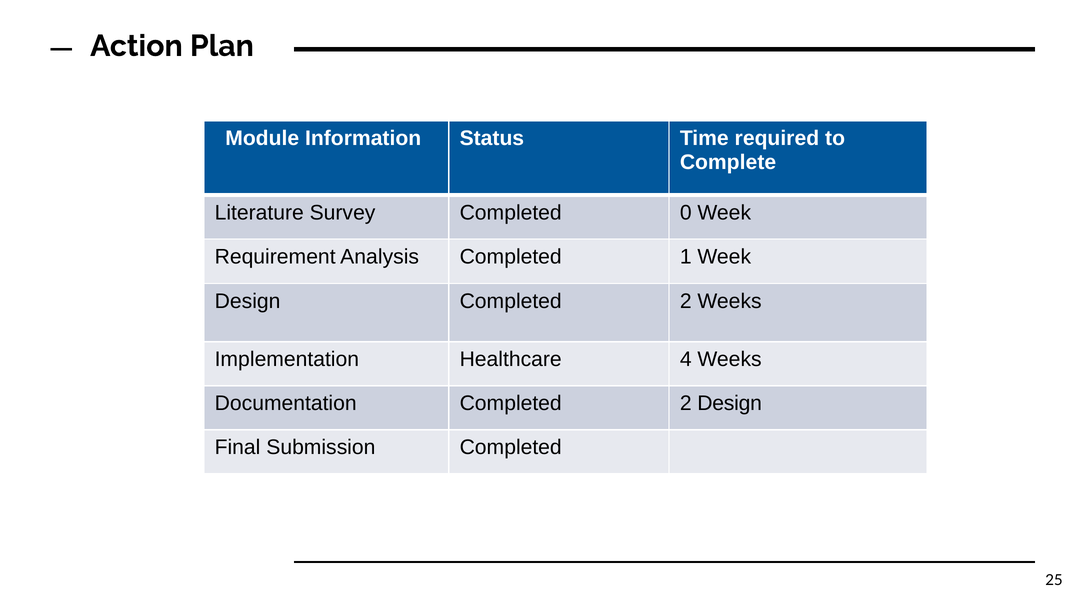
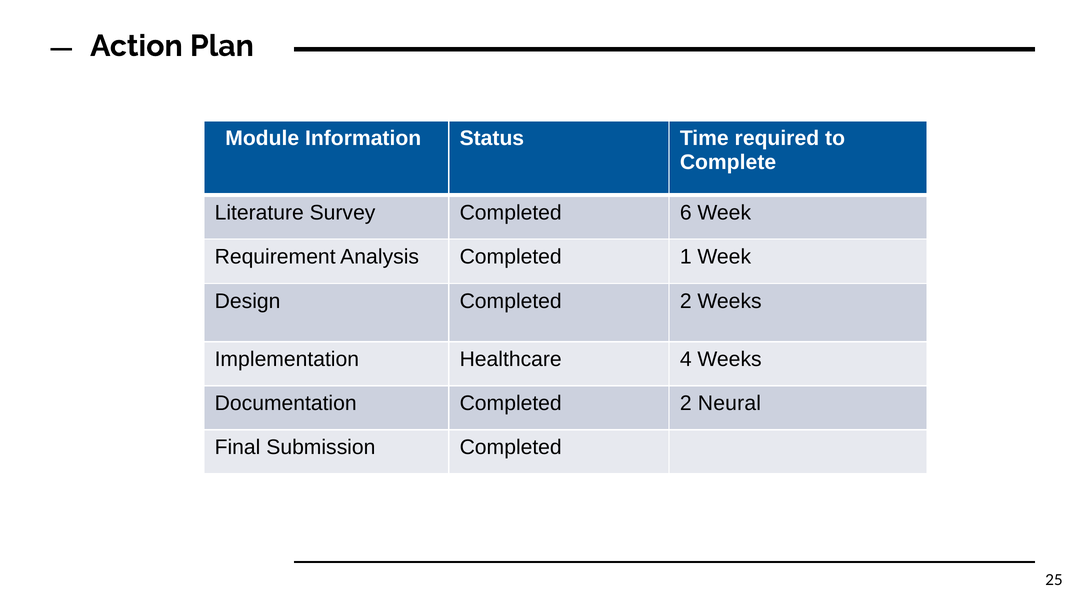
0: 0 -> 6 (686, 213)
2 Design: Design -> Neural (729, 404)
